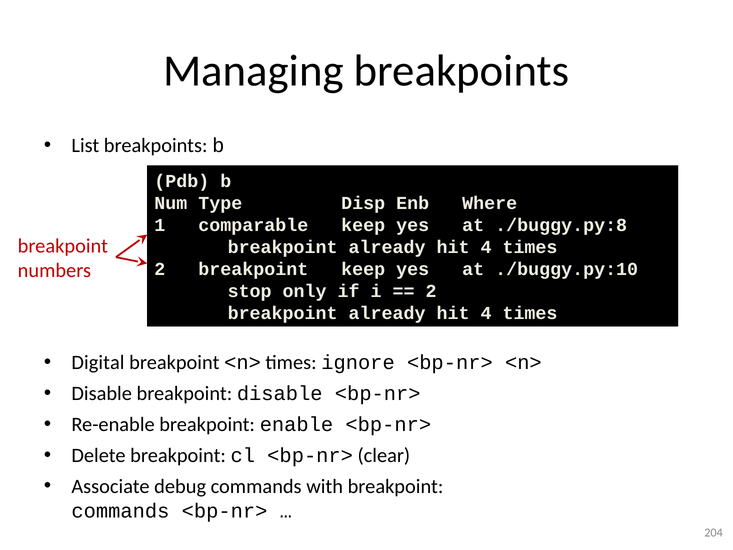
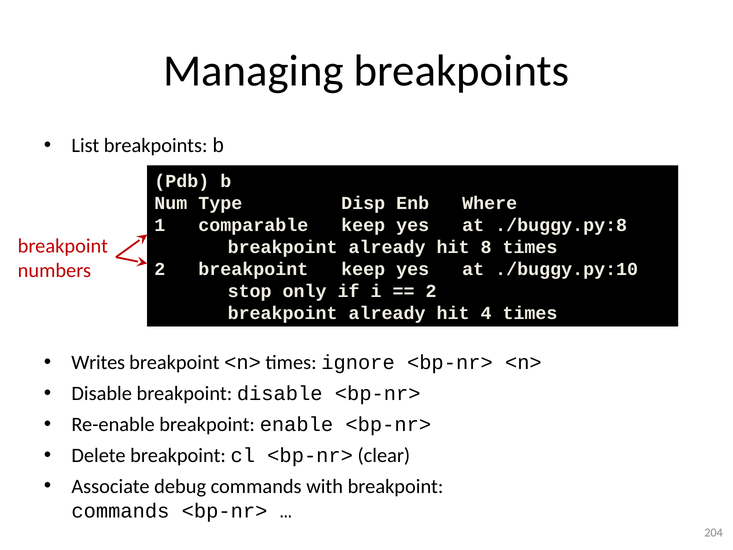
4: 4 -> 8 (486, 247)
Digital: Digital -> Writes (98, 362)
